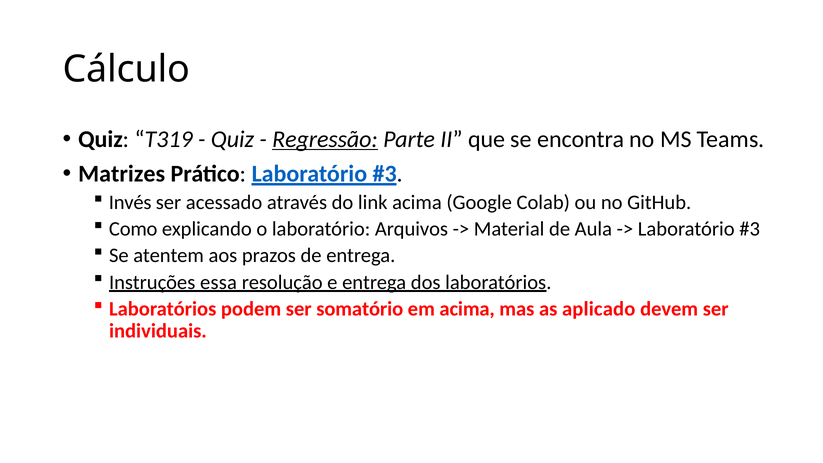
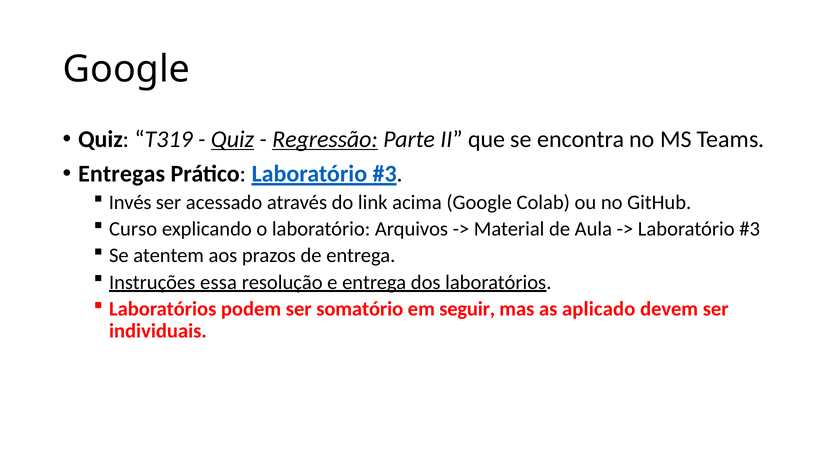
Cálculo: Cálculo -> Google (126, 69)
Quiz underline: none -> present (232, 139)
Matrizes: Matrizes -> Entregas (122, 174)
Como: Como -> Curso (133, 229)
em acima: acima -> seguir (467, 309)
